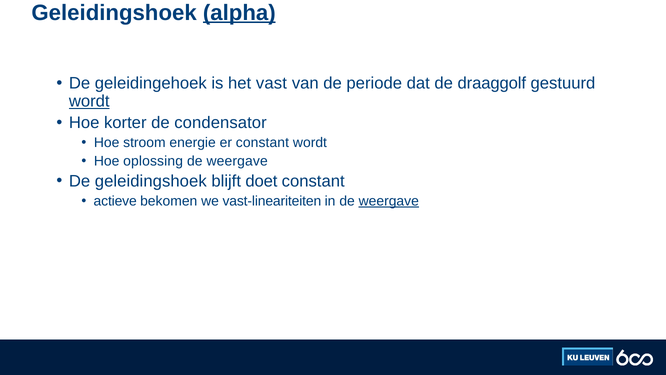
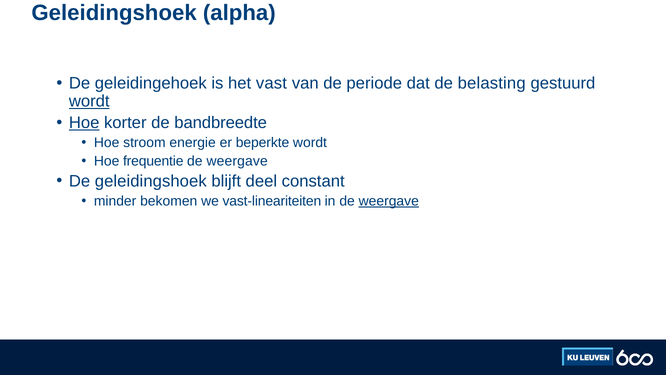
alpha underline: present -> none (239, 13)
draaggolf: draaggolf -> belasting (492, 83)
Hoe underline: none -> present (84, 123)
condensator: condensator -> bandbreedte (221, 123)
er constant: constant -> beperkte (263, 142)
oplossing: oplossing -> frequentie (153, 161)
doet: doet -> deel (261, 181)
actieve: actieve -> minder (115, 201)
